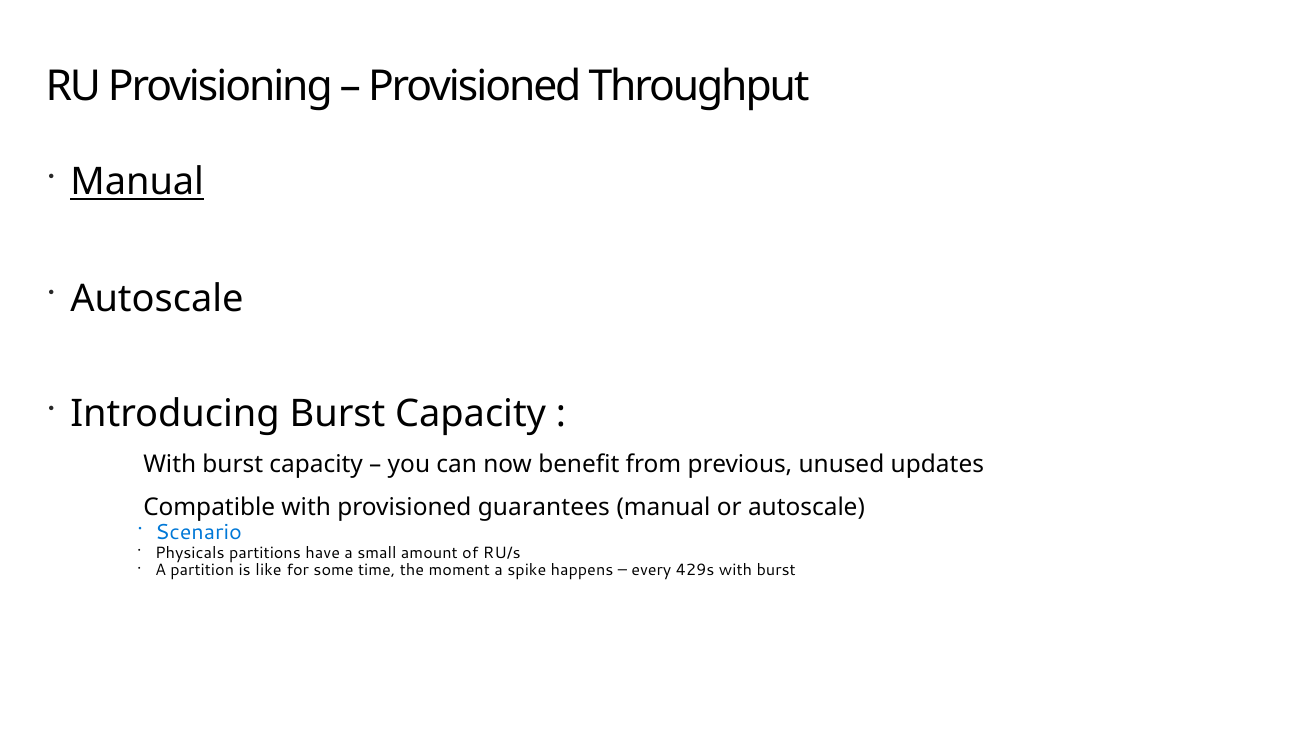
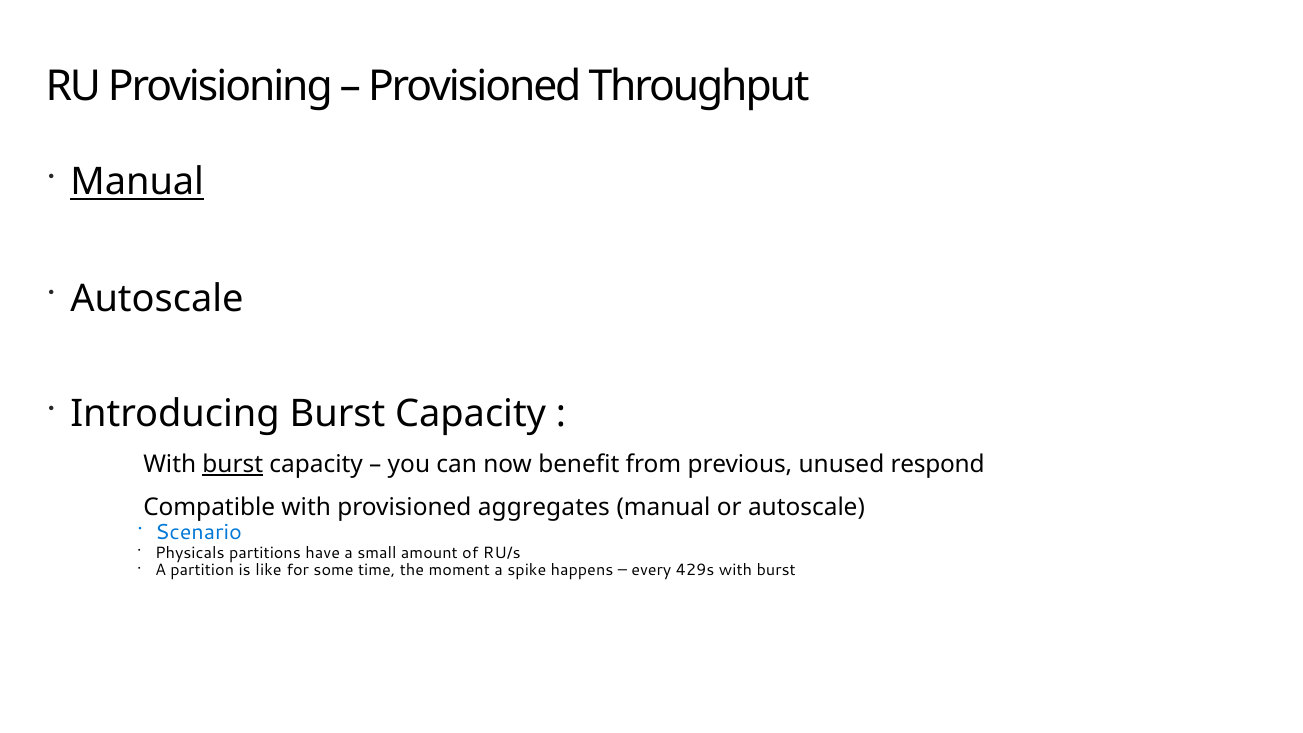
burst underline: none -> present (233, 464)
updates: updates -> respond (938, 464)
guarantees: guarantees -> aggregates (544, 507)
